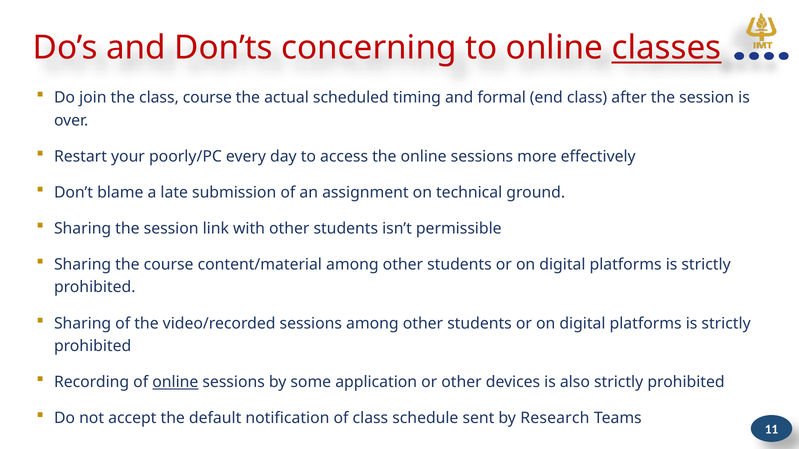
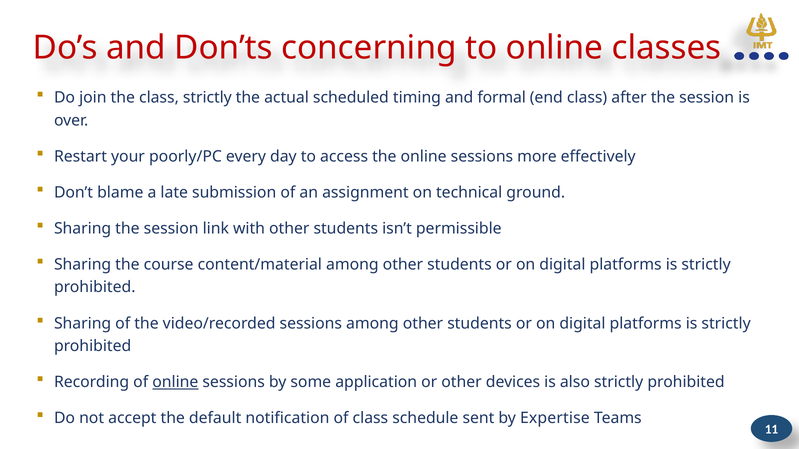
classes underline: present -> none (666, 48)
class course: course -> strictly (207, 98)
Research: Research -> Expertise (555, 419)
